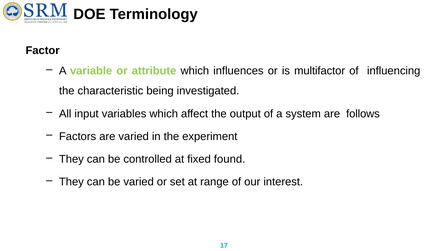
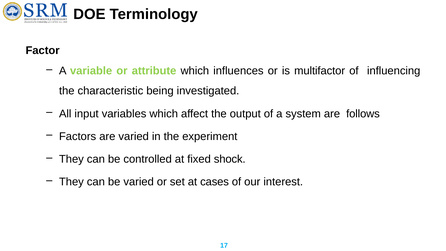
found: found -> shock (230, 159)
range: range -> cases (215, 182)
